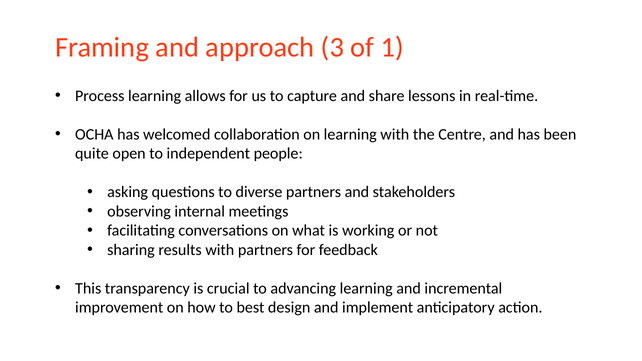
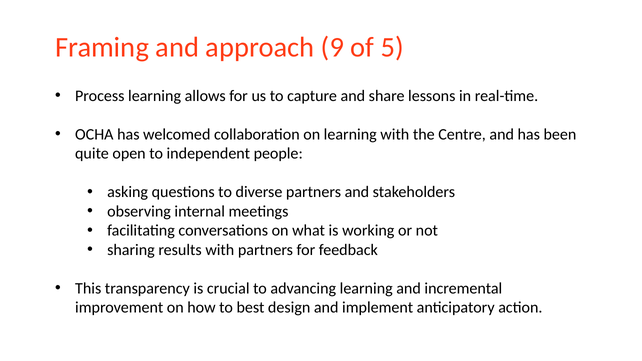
3: 3 -> 9 (332, 47)
1: 1 -> 5 (392, 47)
